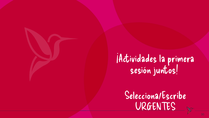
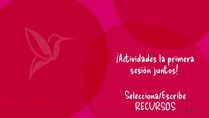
URGENTES: URGENTES -> RECURSOS (155, 106)
